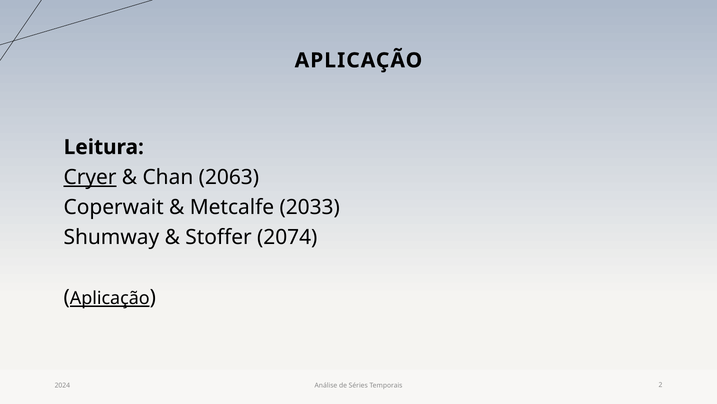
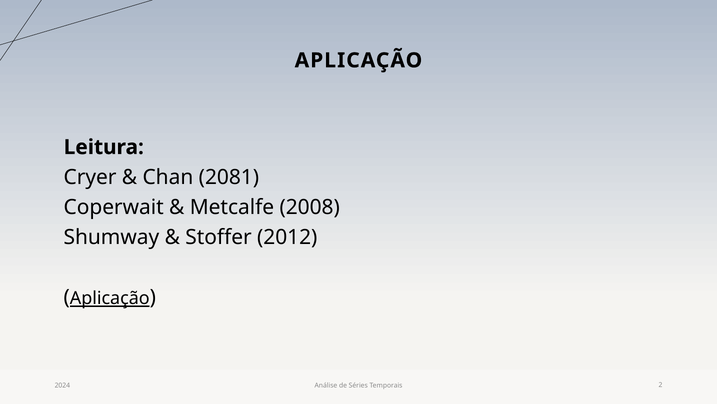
Cryer underline: present -> none (90, 177)
2063: 2063 -> 2081 (229, 177)
2033: 2033 -> 2008 (310, 207)
2074: 2074 -> 2012 (287, 237)
